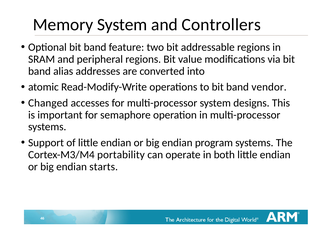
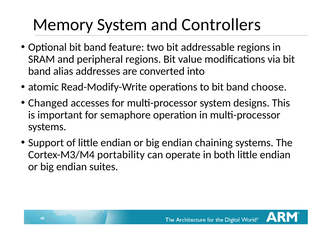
vendor: vendor -> choose (269, 87)
program: program -> chaining (214, 143)
starts: starts -> suites (104, 166)
